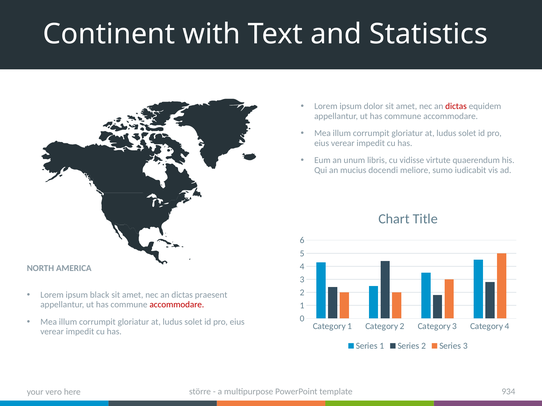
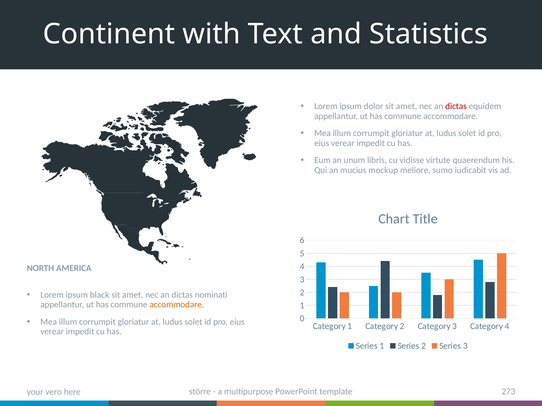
docendi: docendi -> mockup (383, 170)
praesent: praesent -> nominati (211, 295)
accommodare colour: red -> orange (177, 305)
934: 934 -> 273 (508, 392)
